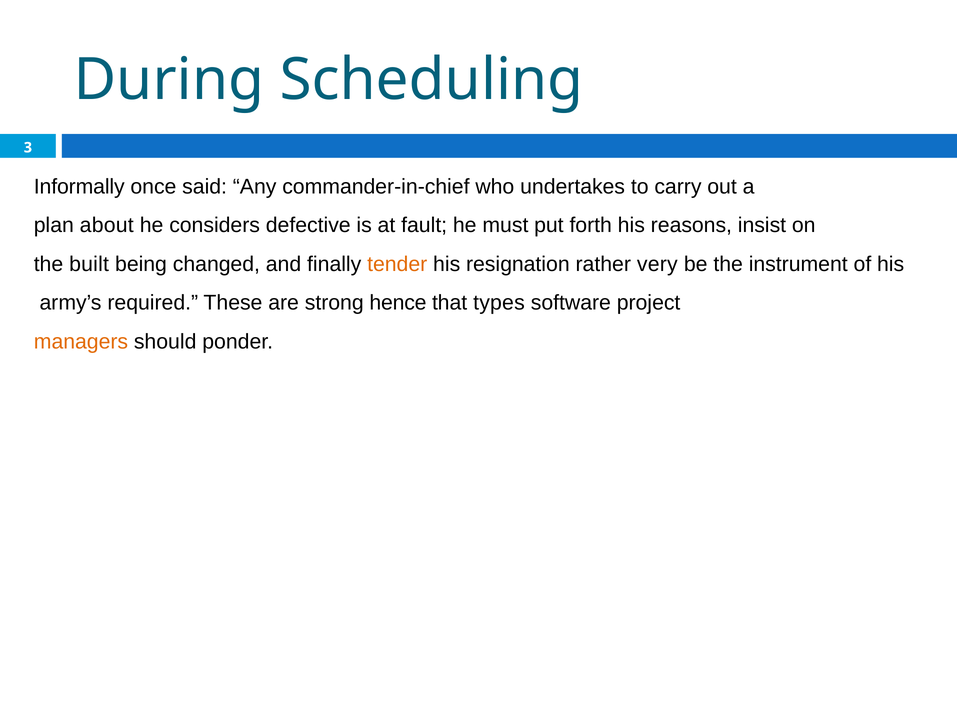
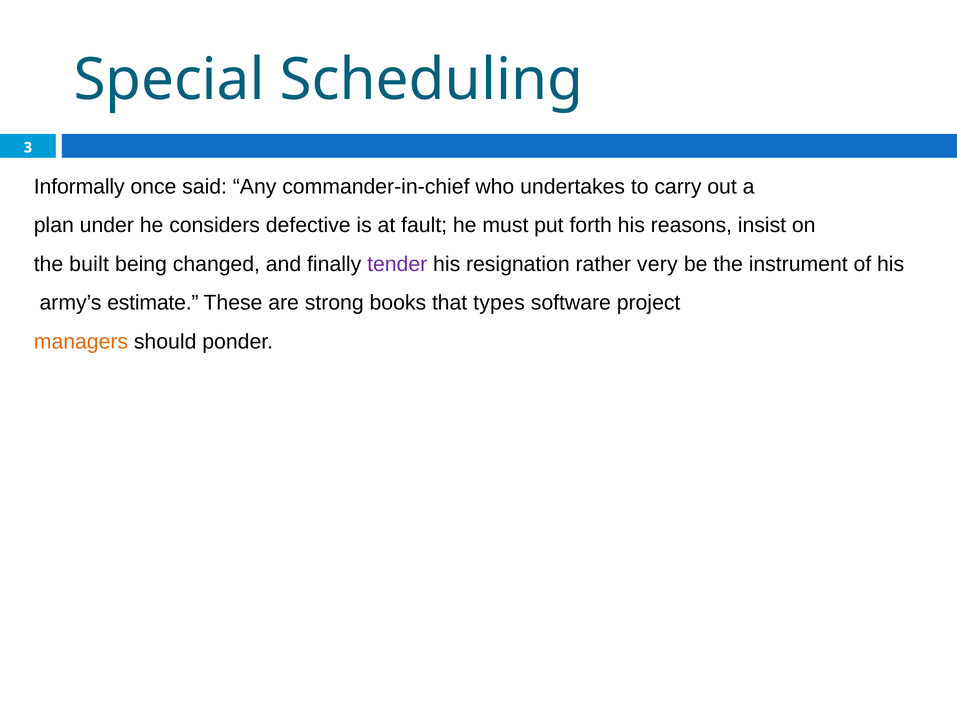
During: During -> Special (169, 80)
about: about -> under (107, 225)
tender colour: orange -> purple (397, 264)
required: required -> estimate (153, 303)
hence: hence -> books (398, 303)
